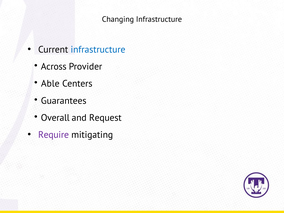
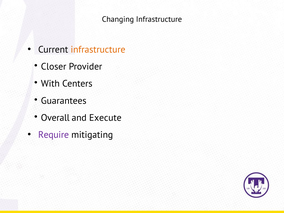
infrastructure colour: blue -> orange (98, 50)
Across: Across -> Closer (54, 67)
Able: Able -> With (50, 84)
Request: Request -> Execute (105, 118)
